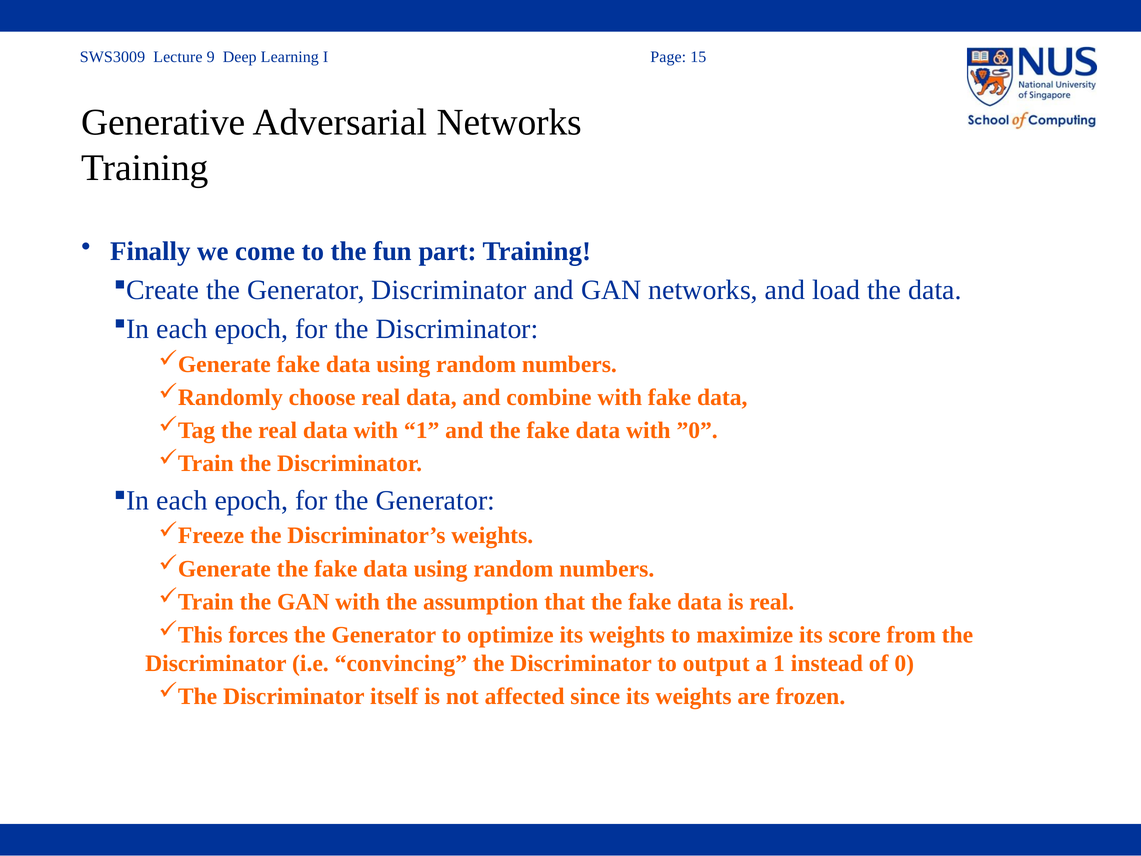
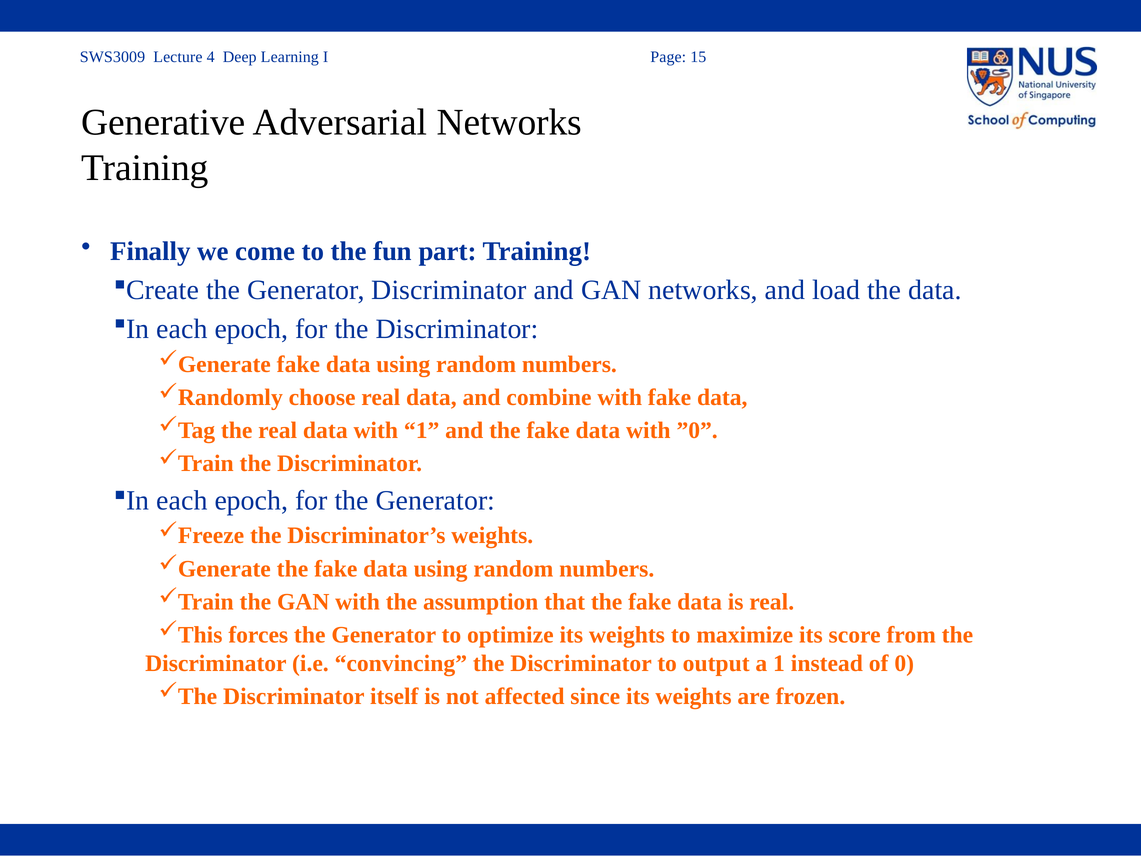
9: 9 -> 4 (211, 57)
